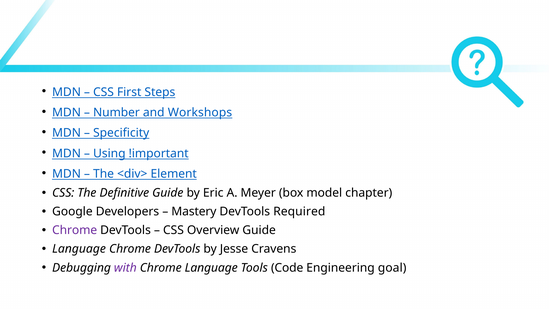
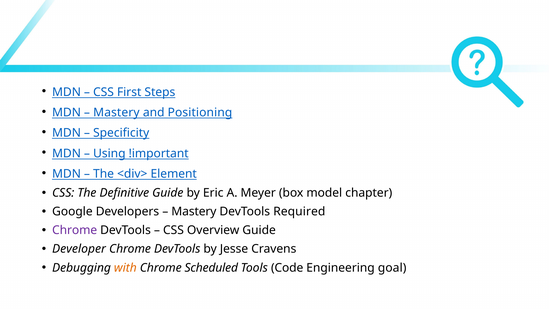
Number: Number -> Mastery (116, 112)
Workshops: Workshops -> Positioning (200, 112)
Language: Language -> Developer (79, 249)
with colour: purple -> orange (125, 268)
Chrome Language: Language -> Scheduled (211, 268)
